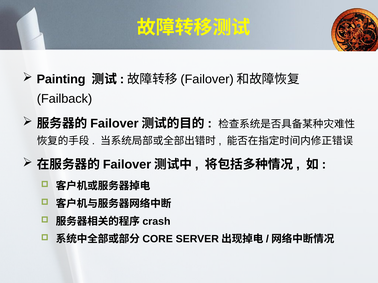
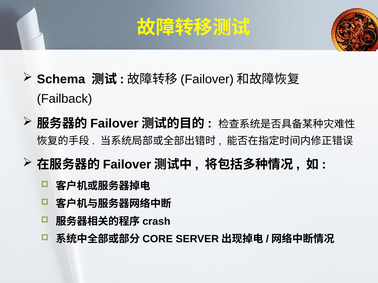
Painting: Painting -> Schema (61, 79)
